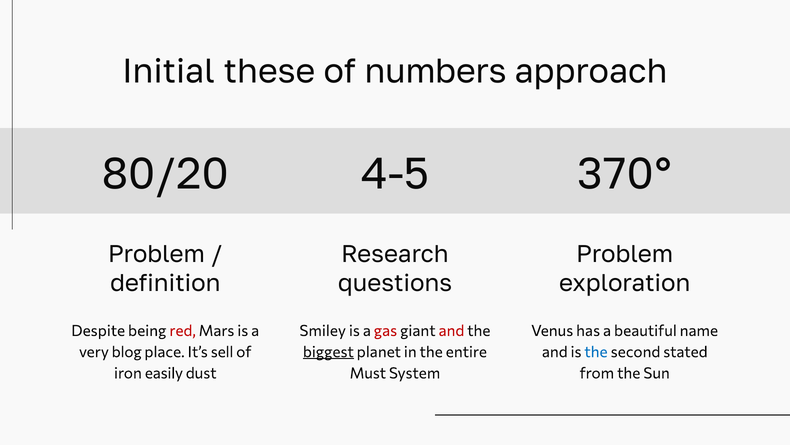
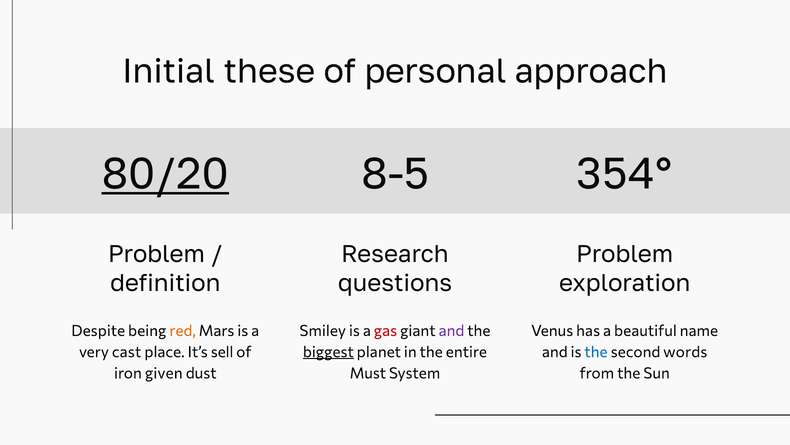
numbers: numbers -> personal (436, 71)
80/20 underline: none -> present (165, 174)
4-5: 4-5 -> 8-5 (395, 174)
370°: 370° -> 354° (624, 174)
red colour: red -> orange (183, 330)
and colour: red -> purple (451, 330)
blog: blog -> cast (127, 352)
stated: stated -> words (685, 352)
easily: easily -> given (164, 373)
